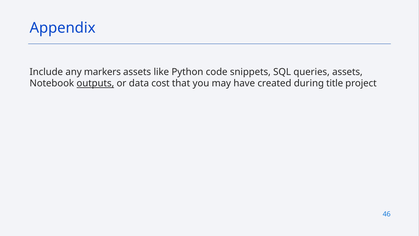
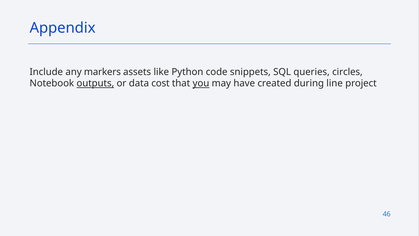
queries assets: assets -> circles (347, 72)
you underline: none -> present (201, 83)
title: title -> line (335, 83)
